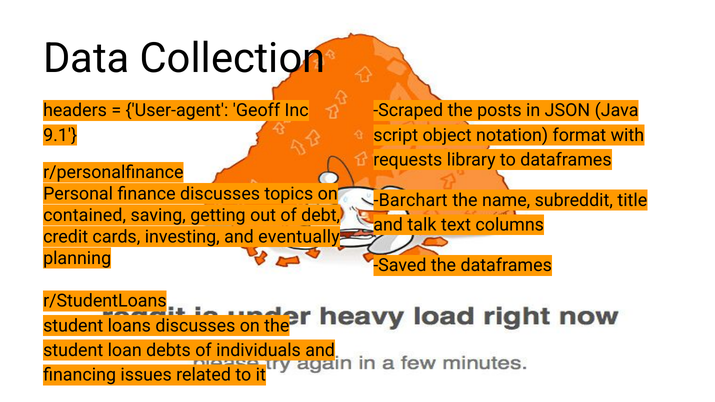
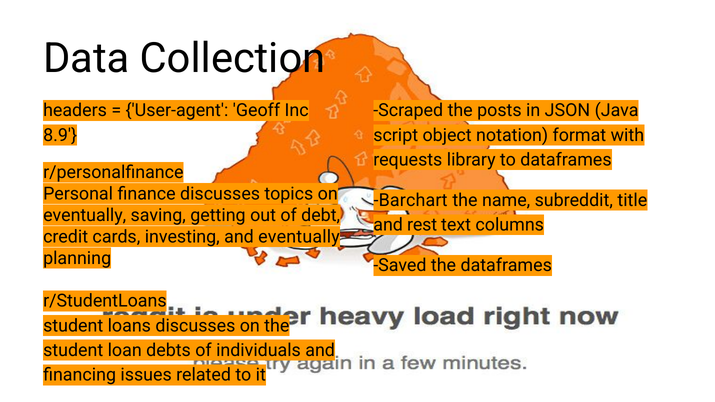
9.1: 9.1 -> 8.9 (60, 135)
contained: contained -> eventually (85, 215)
talk: talk -> rest (422, 225)
